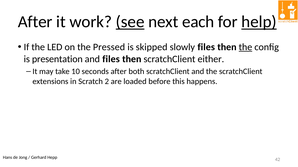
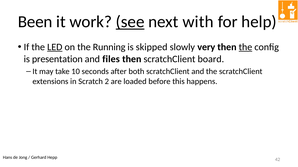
After: After -> Been (35, 22)
each: each -> with (198, 22)
help underline: present -> none (259, 22)
LED underline: none -> present (55, 47)
Pressed: Pressed -> Running (109, 47)
slowly files: files -> very (206, 47)
either: either -> board (211, 59)
